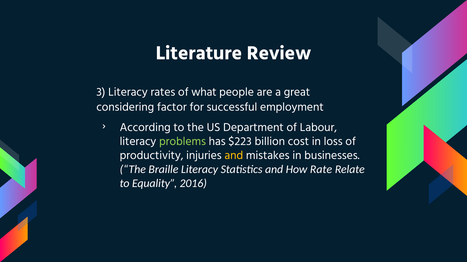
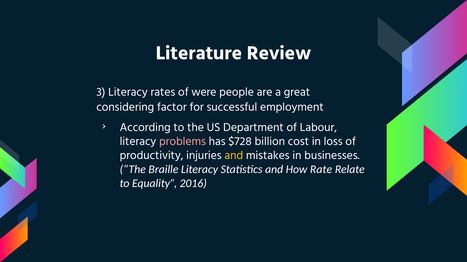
what: what -> were (204, 92)
problems colour: light green -> pink (183, 142)
$223: $223 -> $728 (240, 142)
